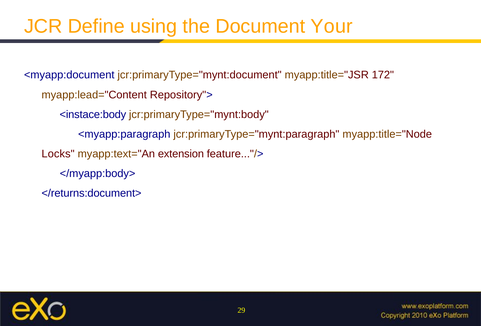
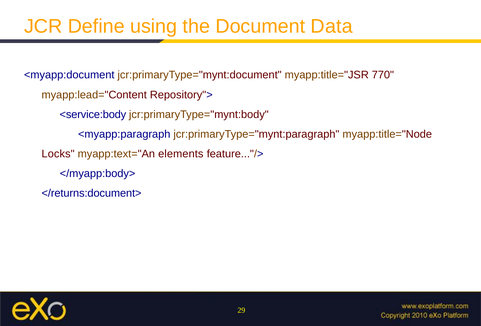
Your: Your -> Data (332, 26)
172: 172 -> 770 (383, 75)
<instace:body: <instace:body -> <service:body (93, 114)
extension: extension -> elements (181, 154)
